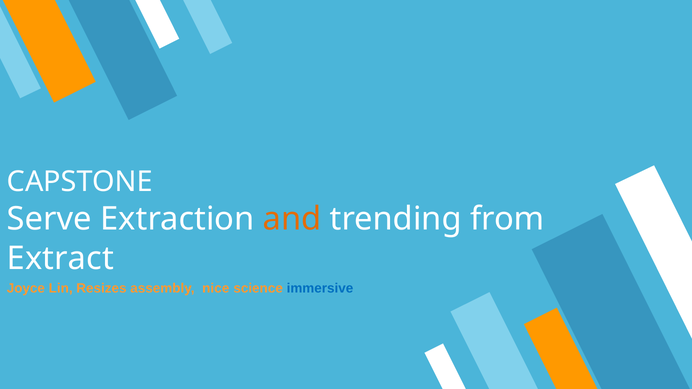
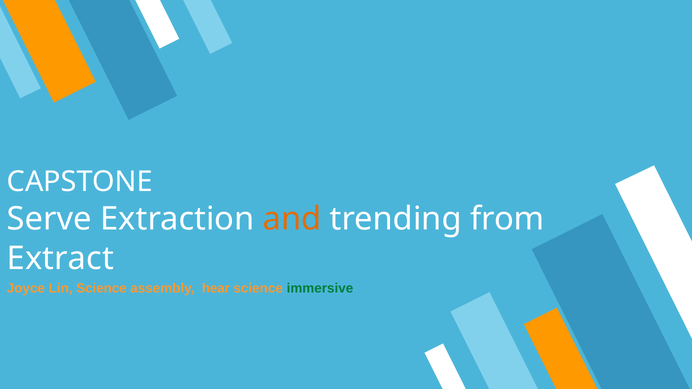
Lin Resizes: Resizes -> Science (101, 288)
nice: nice -> hear (216, 288)
immersive colour: blue -> green (320, 288)
